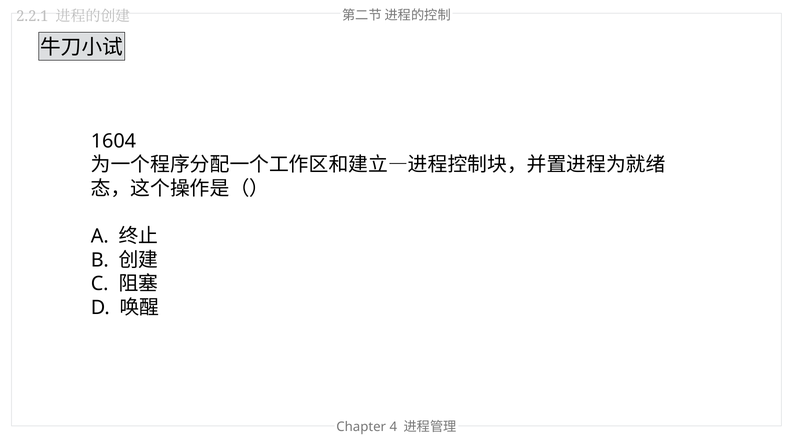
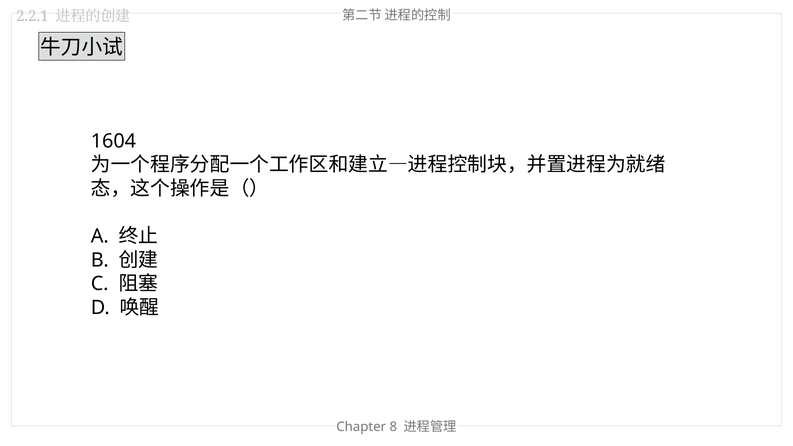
4: 4 -> 8 (393, 427)
